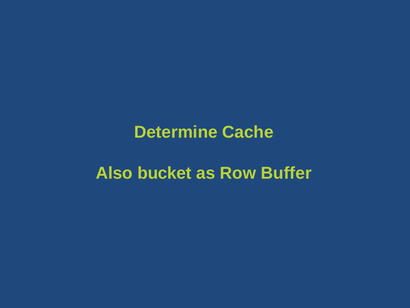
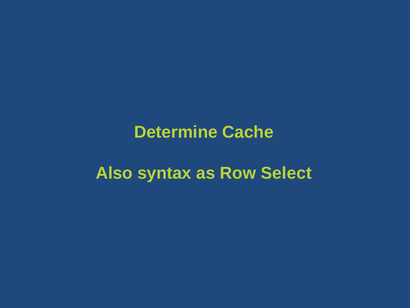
bucket: bucket -> syntax (164, 173)
Buffer: Buffer -> Select (286, 173)
